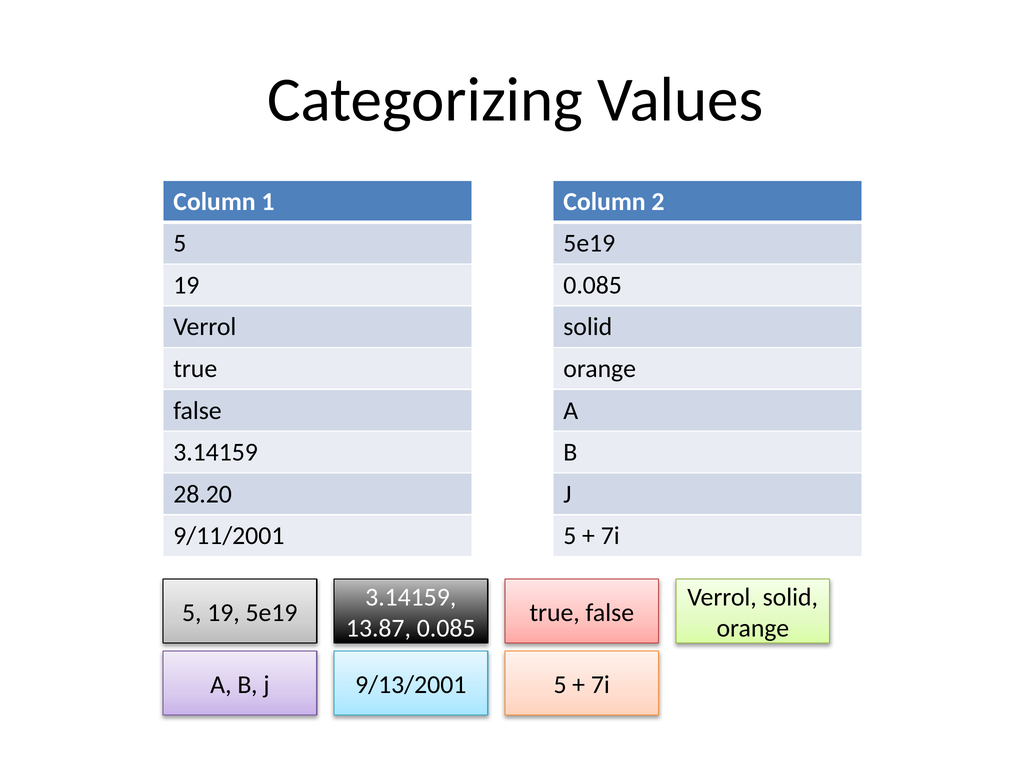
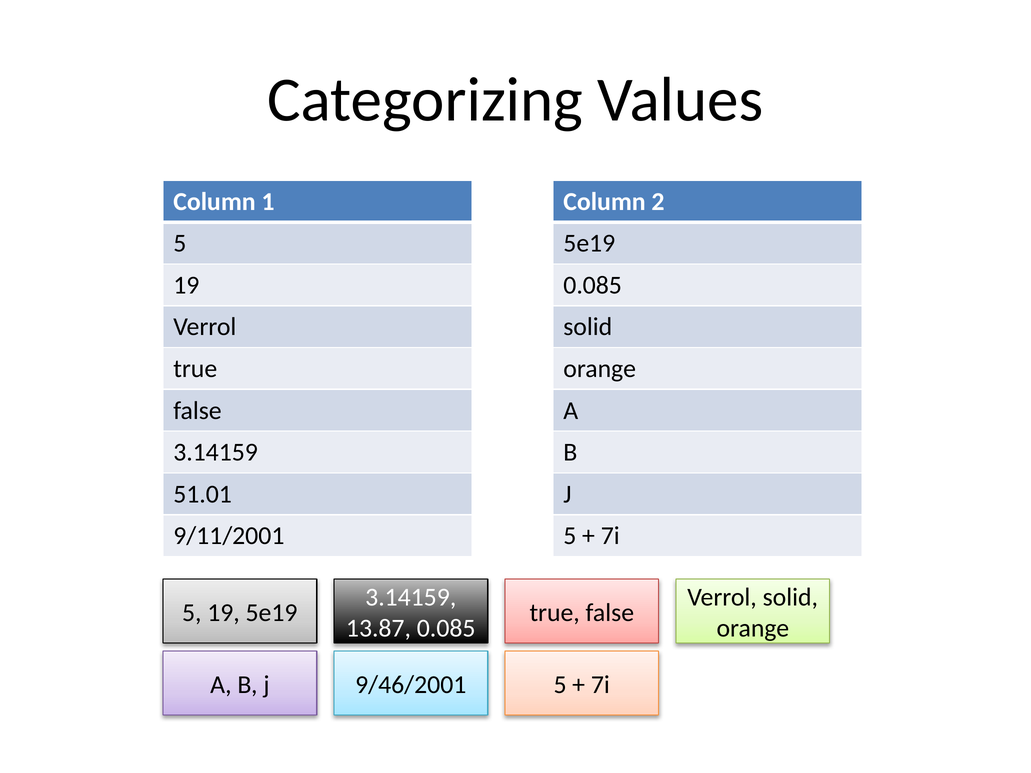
28.20: 28.20 -> 51.01 (203, 494)
9/13/2001: 9/13/2001 -> 9/46/2001 (411, 685)
